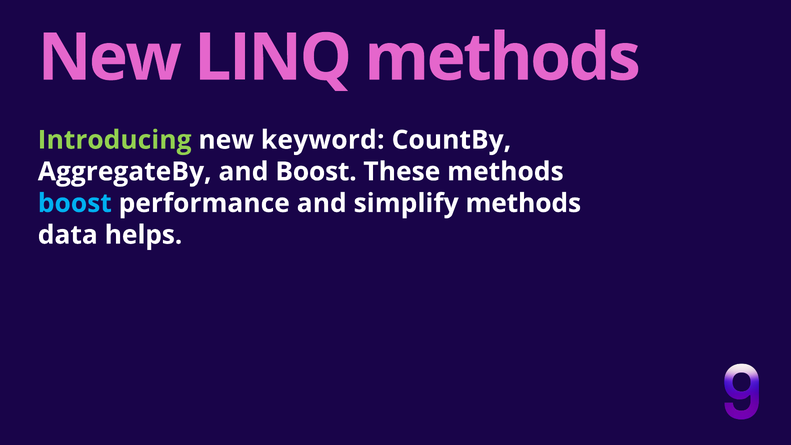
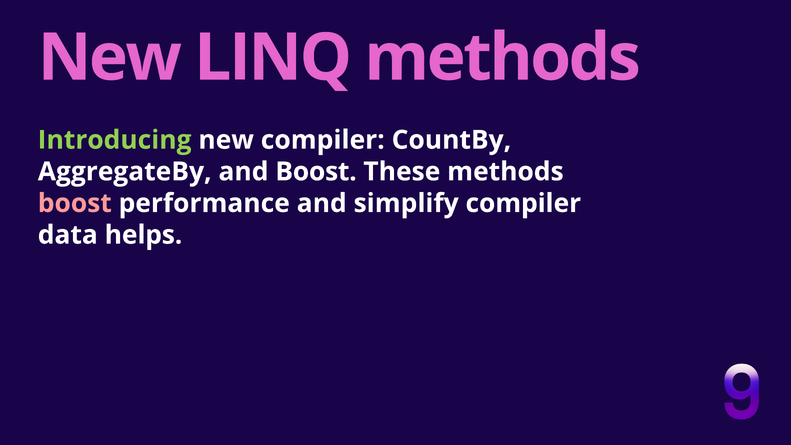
new keyword: keyword -> compiler (323, 140)
boost colour: light blue -> pink (75, 203)
simplify methods: methods -> compiler (523, 203)
